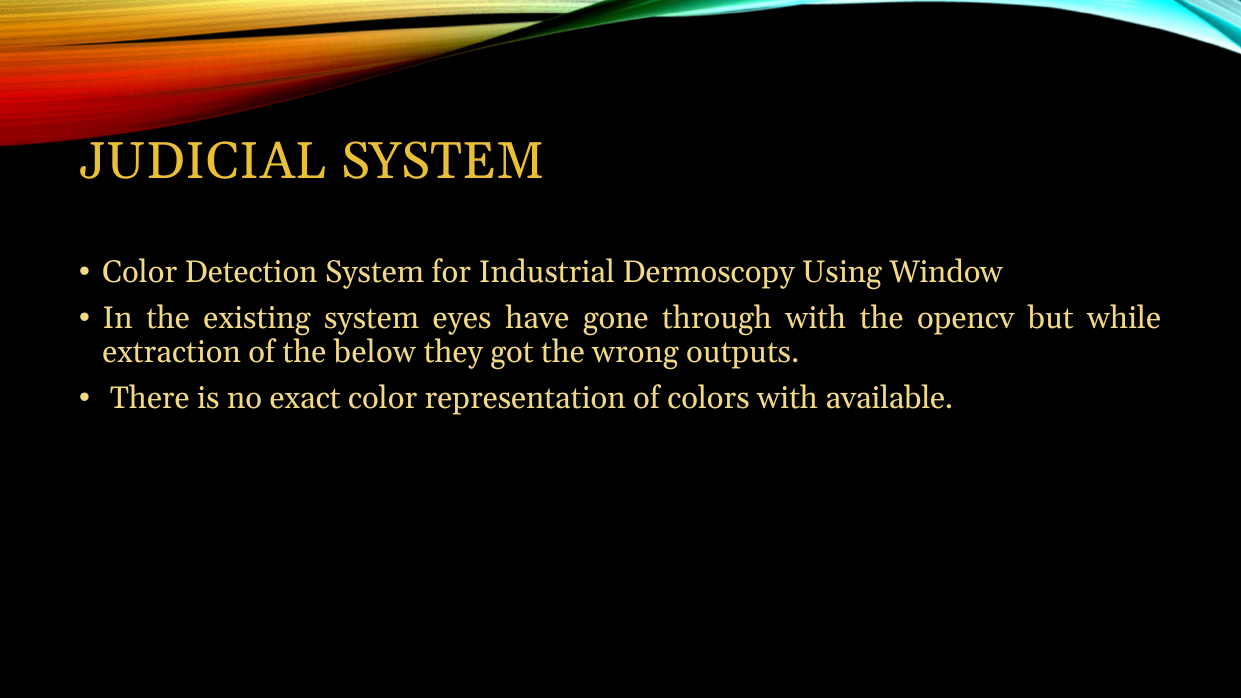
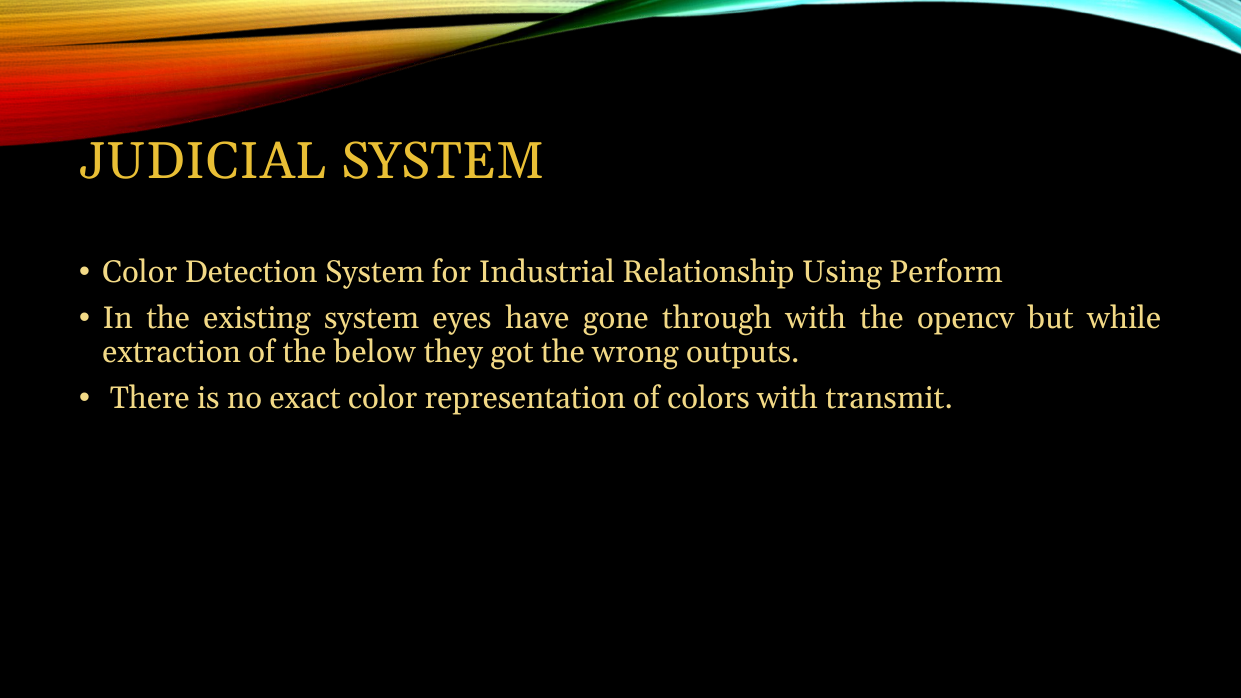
Dermoscopy: Dermoscopy -> Relationship (709, 272)
Window: Window -> Perform (946, 272)
available: available -> transmit (889, 399)
